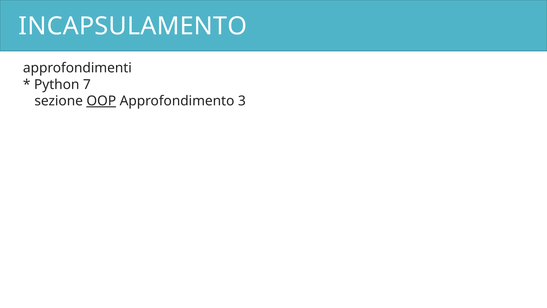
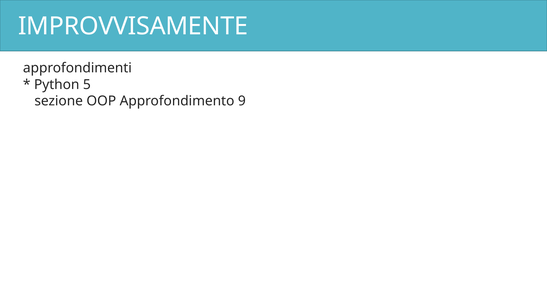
INCAPSULAMENTO: INCAPSULAMENTO -> IMPROVVISAMENTE (133, 26)
7: 7 -> 5 (87, 84)
OOP underline: present -> none (101, 101)
3: 3 -> 9 (242, 101)
